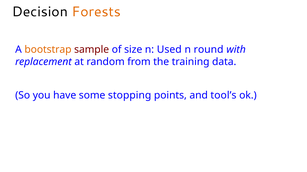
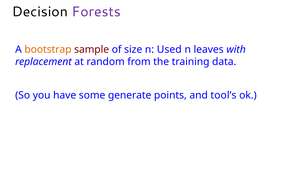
Forests colour: orange -> purple (96, 12)
round: round -> leaves (209, 50)
stopping: stopping -> generate (130, 96)
